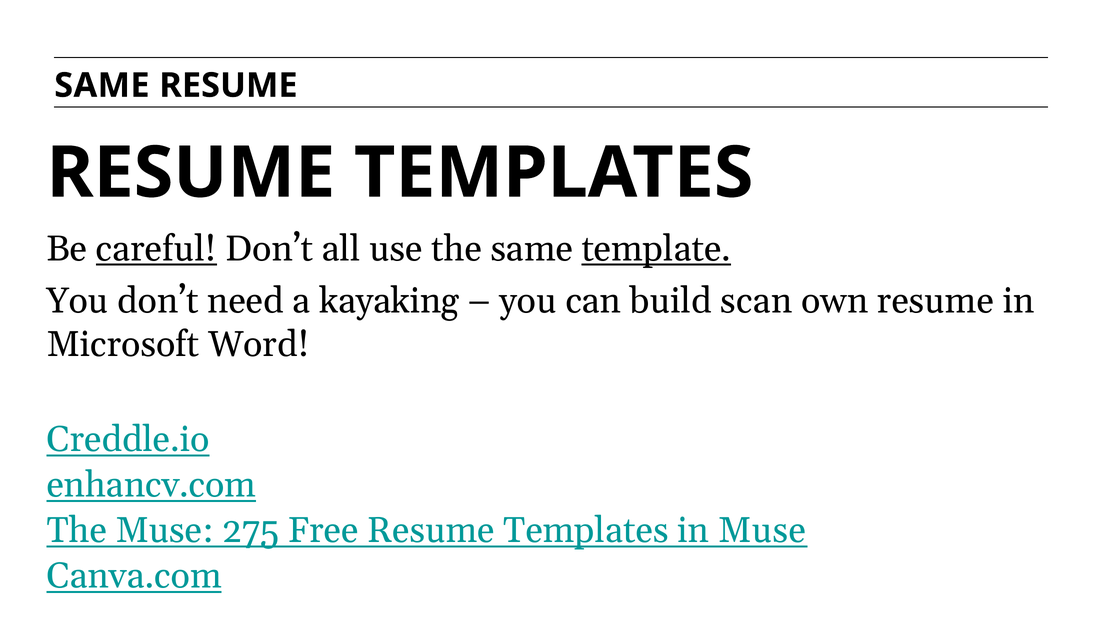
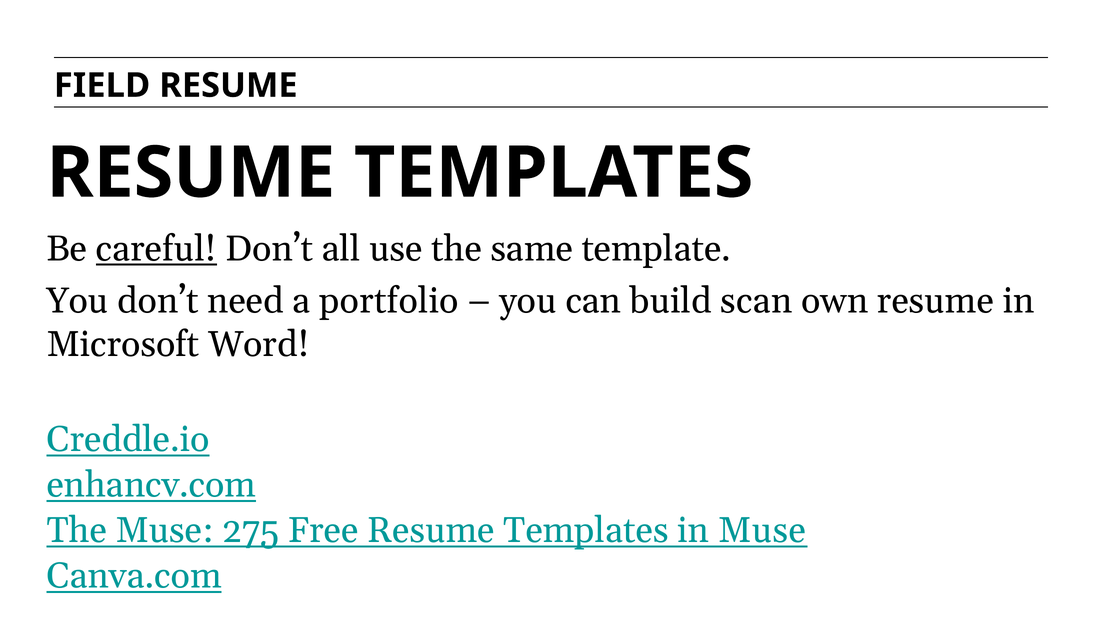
SAME: SAME -> FIELD (102, 85)
template underline: present -> none (656, 249)
kayaking: kayaking -> portfolio (389, 301)
